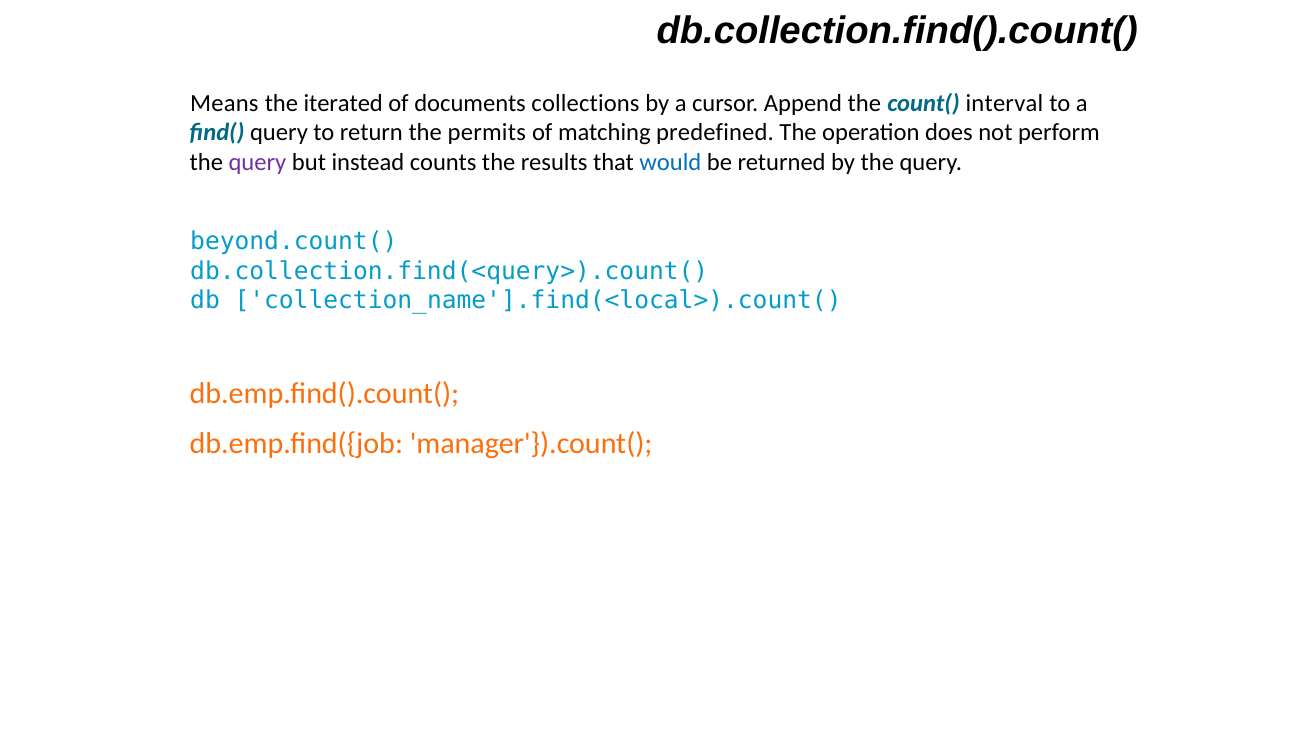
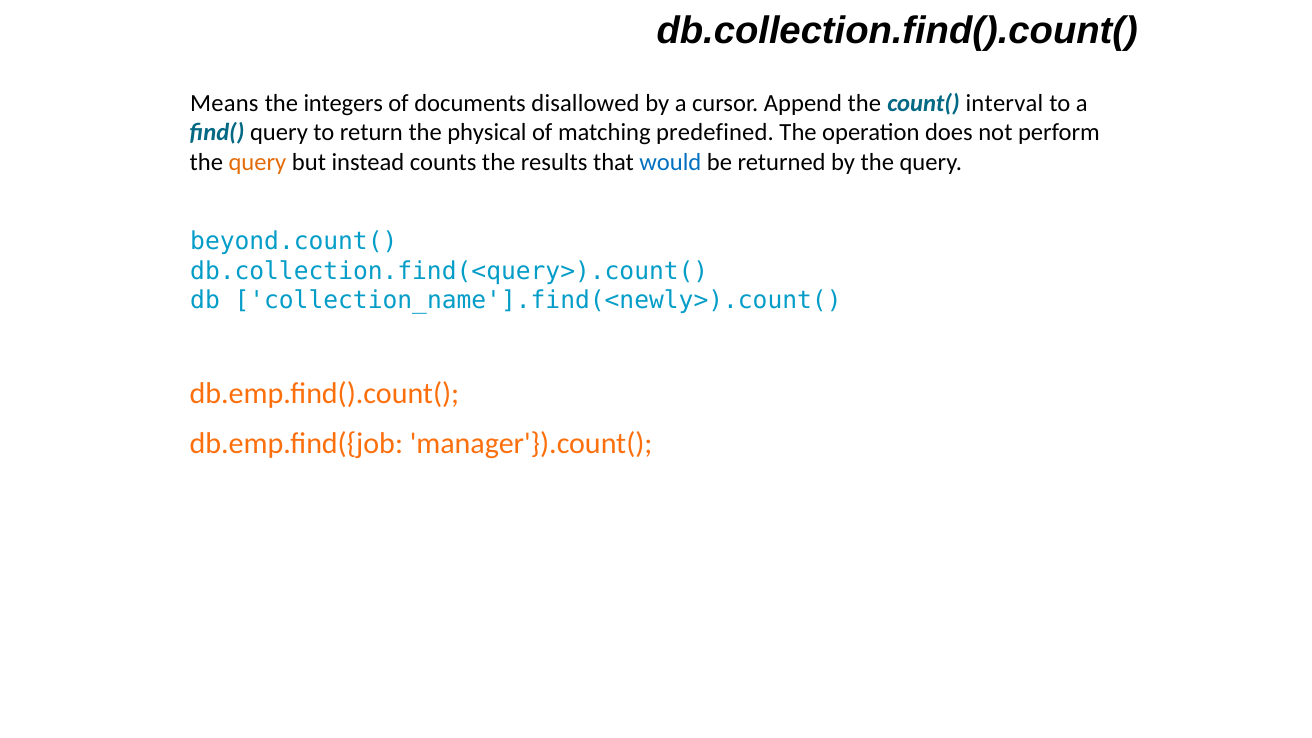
iterated: iterated -> integers (343, 103)
collections: collections -> disallowed (586, 103)
permits: permits -> physical (487, 133)
query colour: purple -> orange (257, 162)
collection_name'].find(<local>).count(: collection_name'].find(<local>).count( -> collection_name'].find(<newly>).count( (538, 301)
